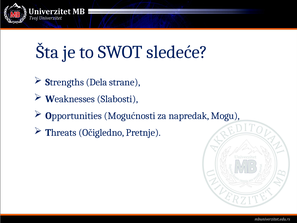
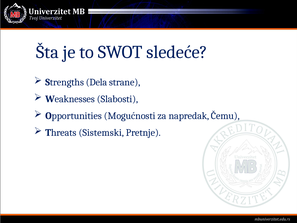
Mogu: Mogu -> Čemu (225, 116)
Očigledno: Očigledno -> Sistemski (101, 133)
